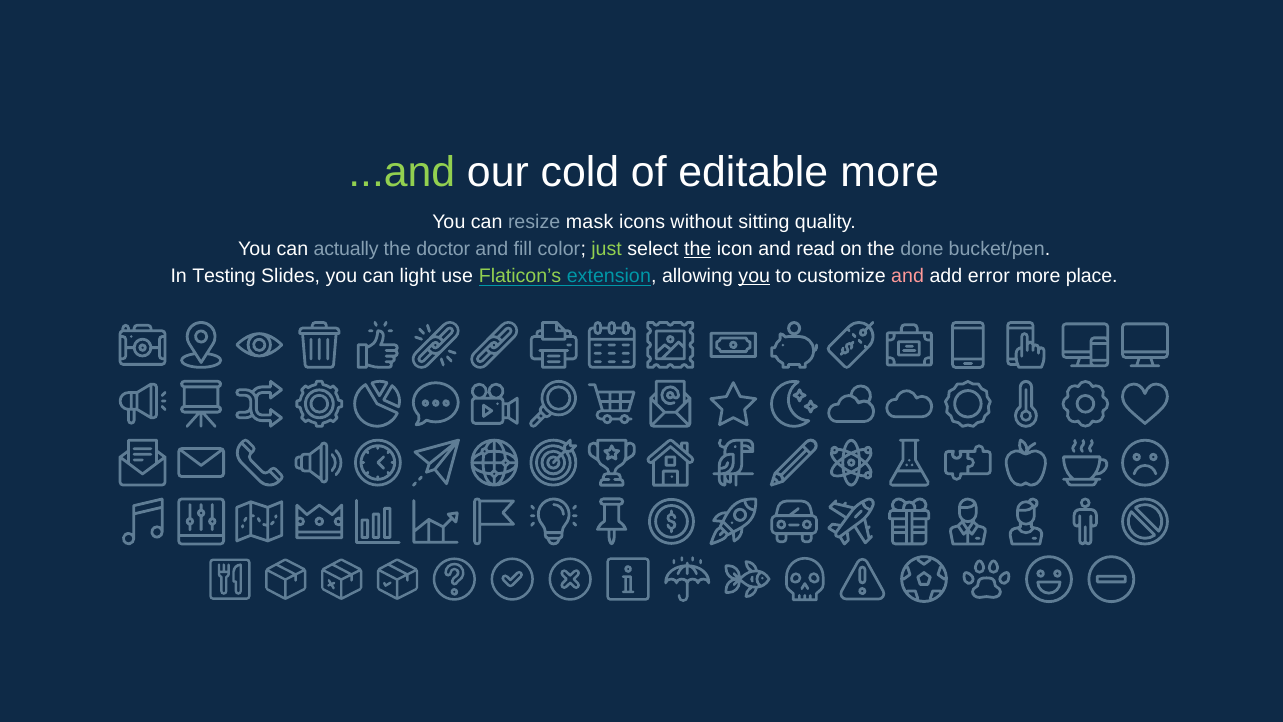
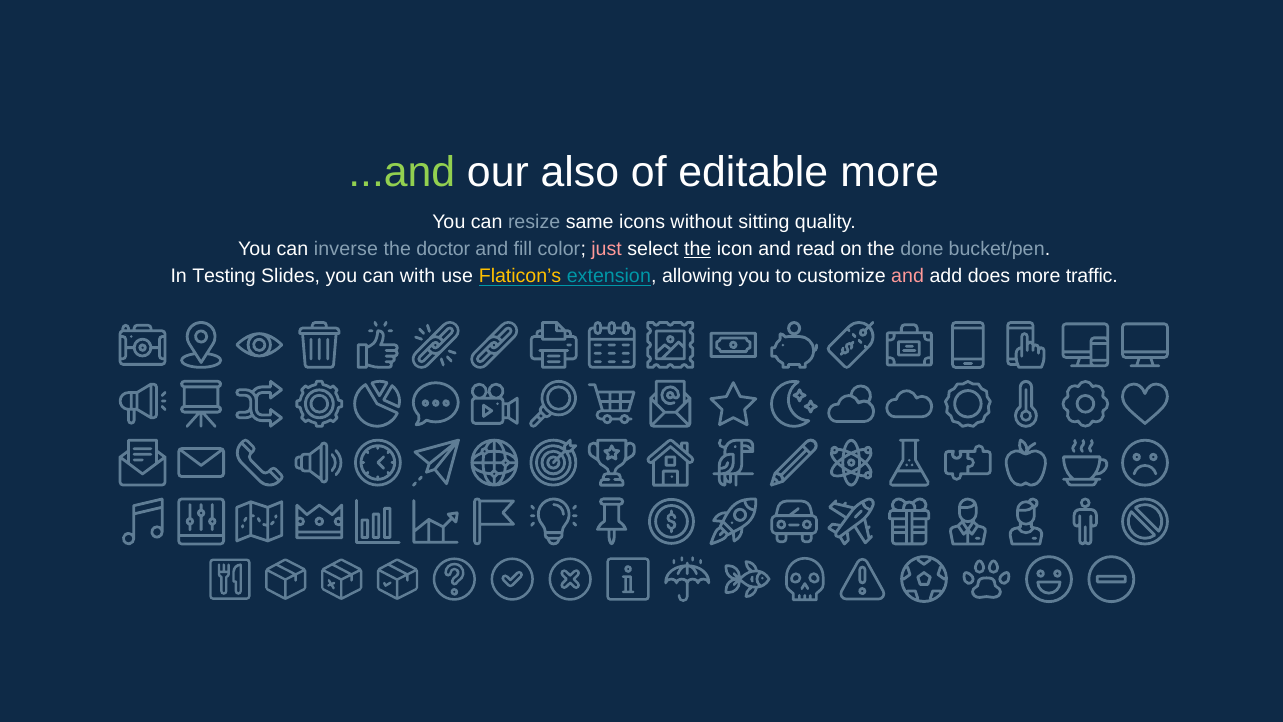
cold: cold -> also (580, 172)
mask: mask -> same (590, 222)
actually: actually -> inverse (346, 249)
just colour: light green -> pink (607, 249)
light: light -> with (418, 276)
Flaticon’s colour: light green -> yellow (520, 276)
you underline: present -> none (754, 276)
error: error -> does (989, 276)
place: place -> traffic (1092, 276)
